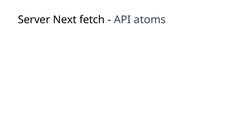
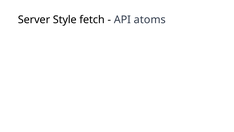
Next: Next -> Style (65, 20)
